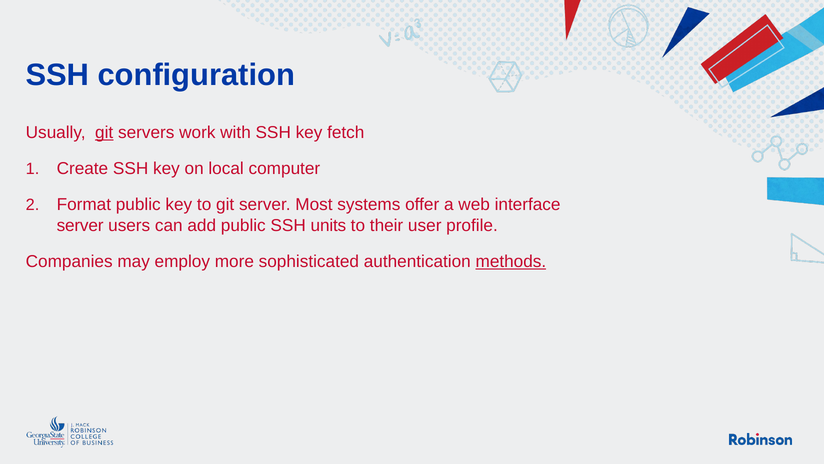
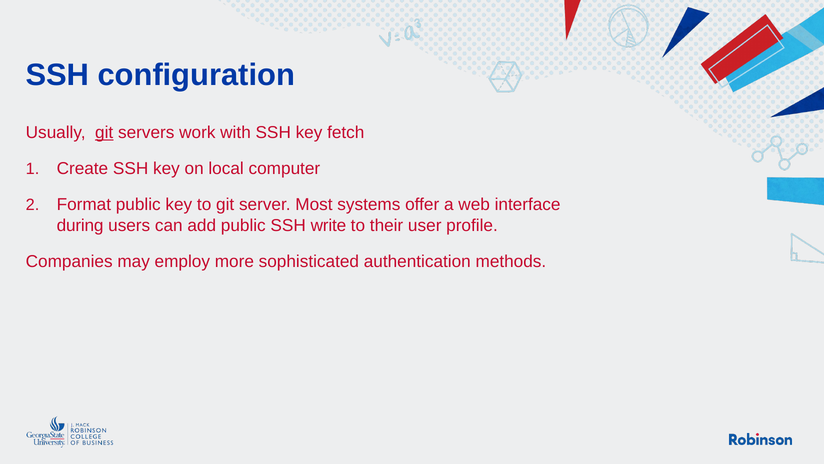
server: server -> during (80, 225)
units: units -> write (328, 225)
methods underline: present -> none (511, 261)
